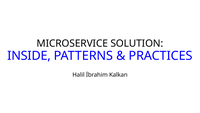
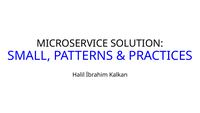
INSIDE: INSIDE -> SMALL (29, 55)
